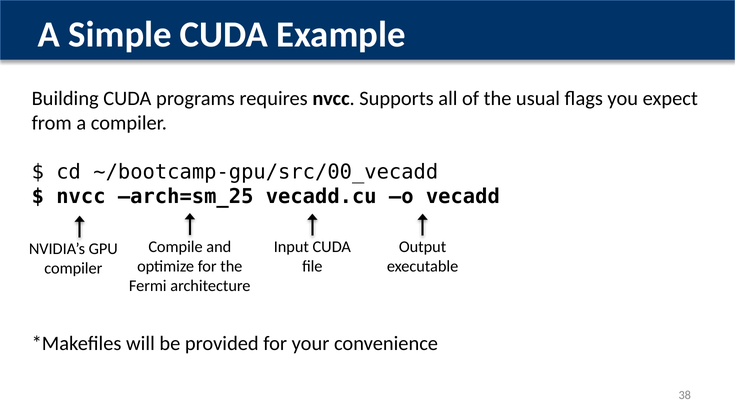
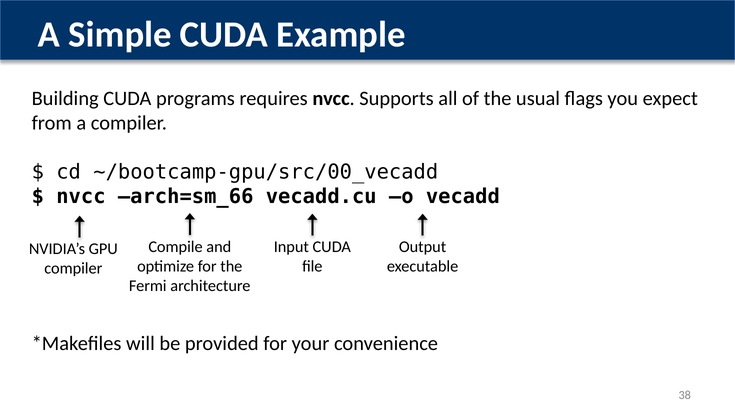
arch=sm_25: arch=sm_25 -> arch=sm_66 (186, 196)
